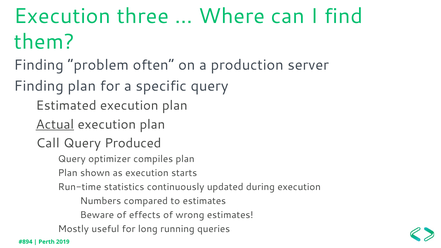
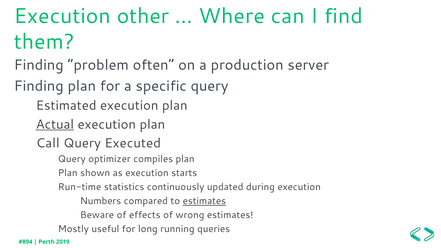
three: three -> other (143, 16)
Produced: Produced -> Executed (133, 143)
estimates underline: none -> present (204, 201)
